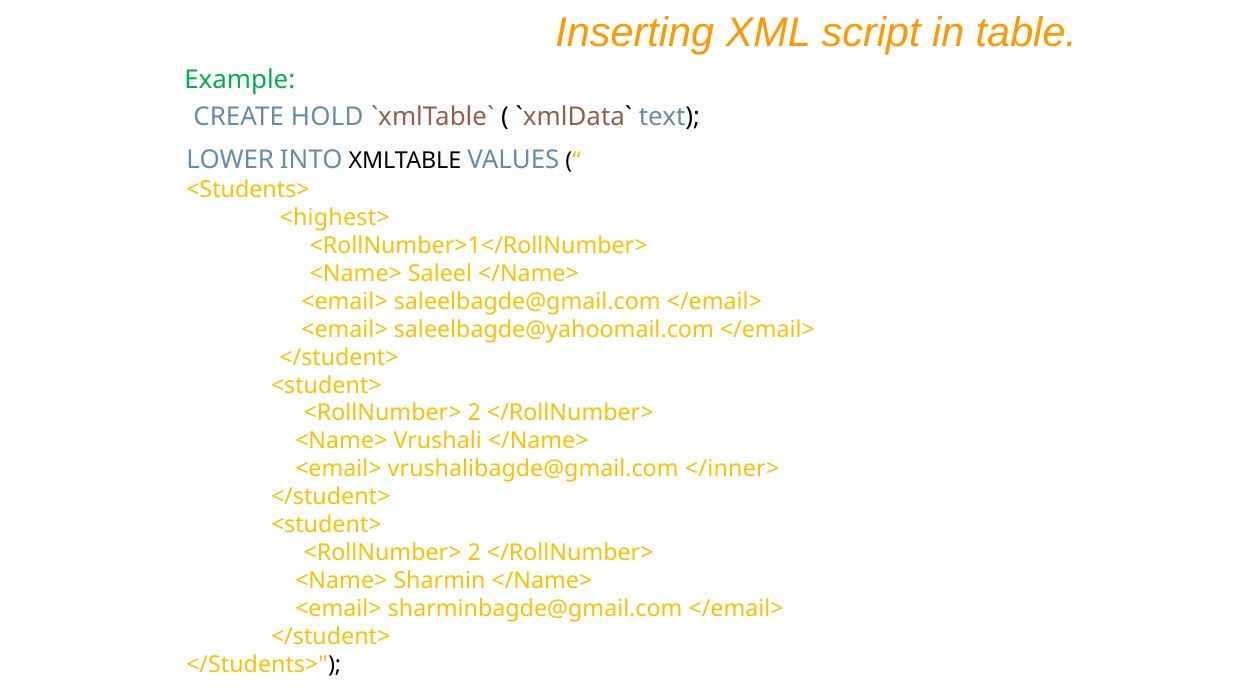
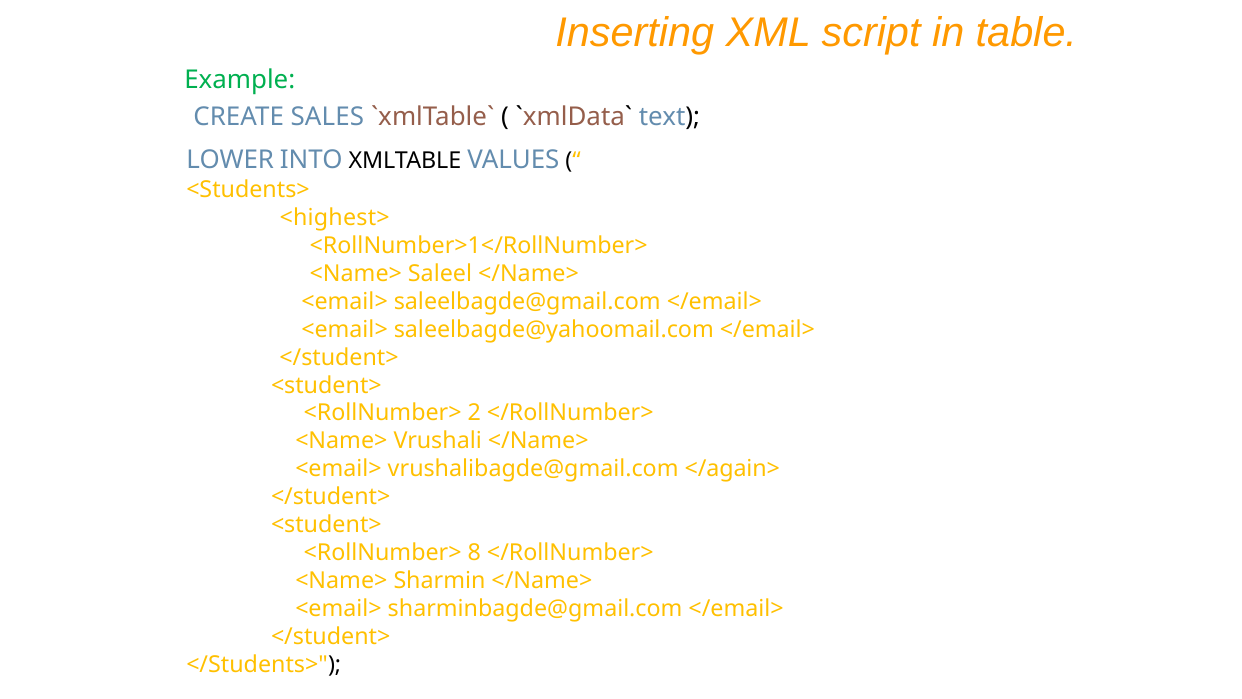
HOLD: HOLD -> SALES (327, 117)
</inner>: </inner> -> </again> (732, 469)
2: 2 -> 8 (474, 553)
